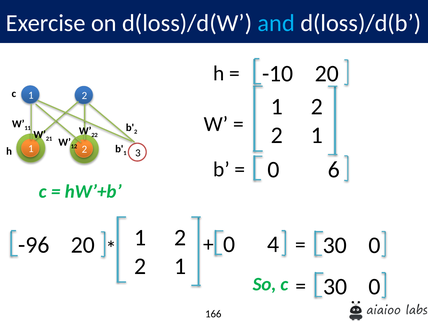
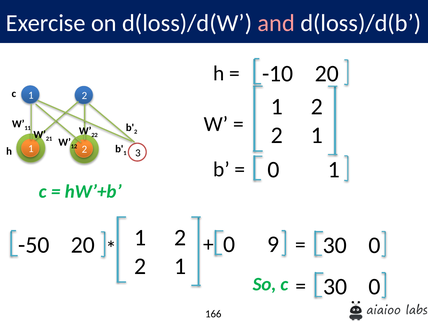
and colour: light blue -> pink (276, 23)
0 6: 6 -> 1 (334, 170)
-96: -96 -> -50 (34, 245)
4: 4 -> 9 (273, 244)
